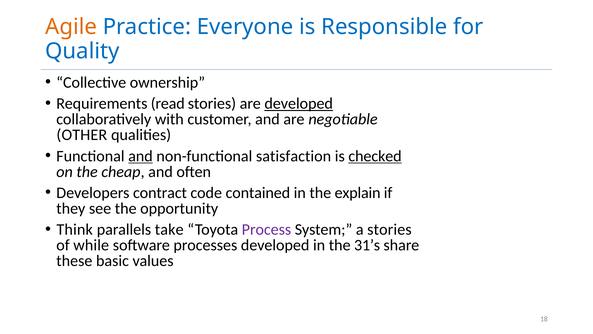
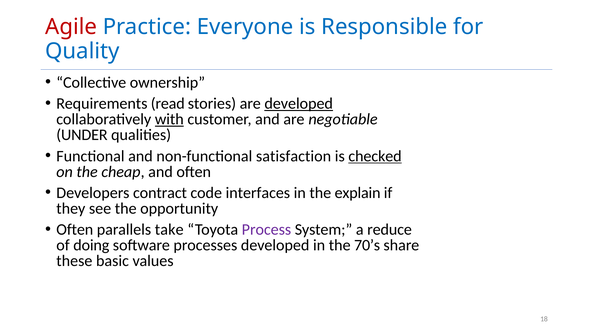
Agile colour: orange -> red (71, 27)
with underline: none -> present (169, 119)
OTHER: OTHER -> UNDER (82, 135)
and underline: present -> none (140, 156)
contained: contained -> interfaces (258, 193)
Think: Think -> Often (75, 229)
a stories: stories -> reduce (390, 229)
while: while -> doing (91, 245)
31’s: 31’s -> 70’s (367, 245)
